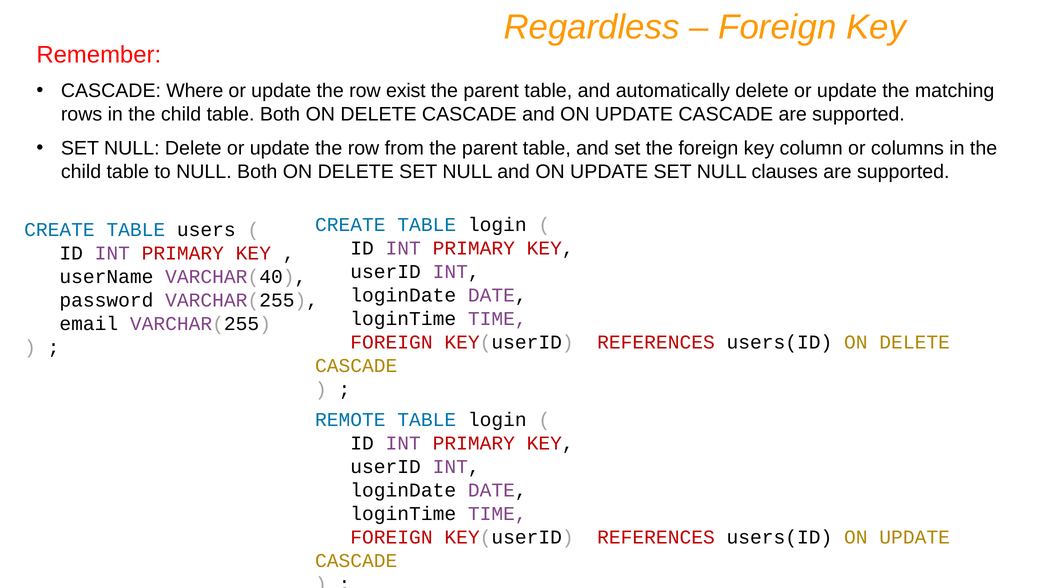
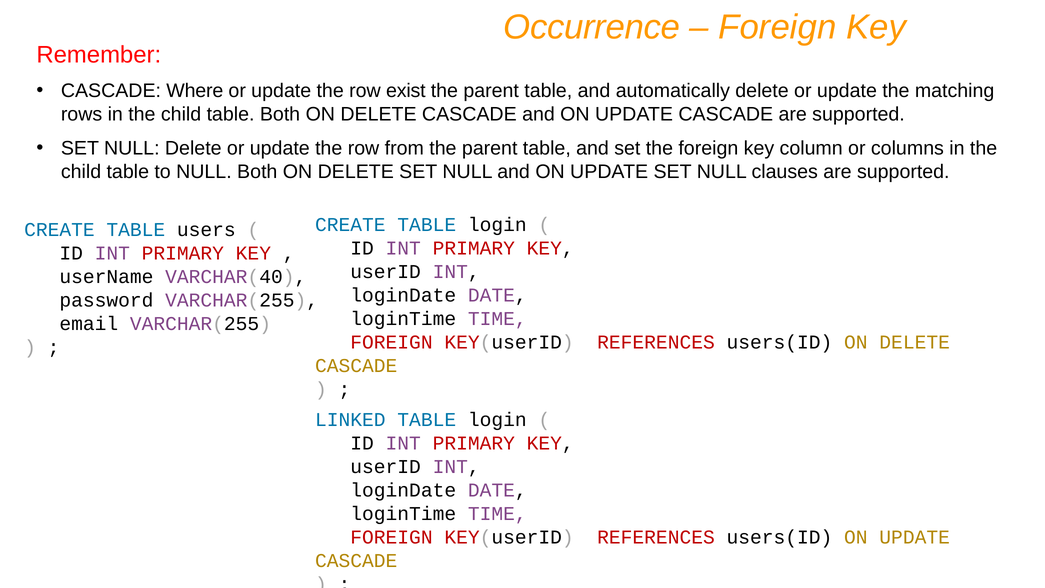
Regardless: Regardless -> Occurrence (592, 27)
REMOTE: REMOTE -> LINKED (350, 420)
